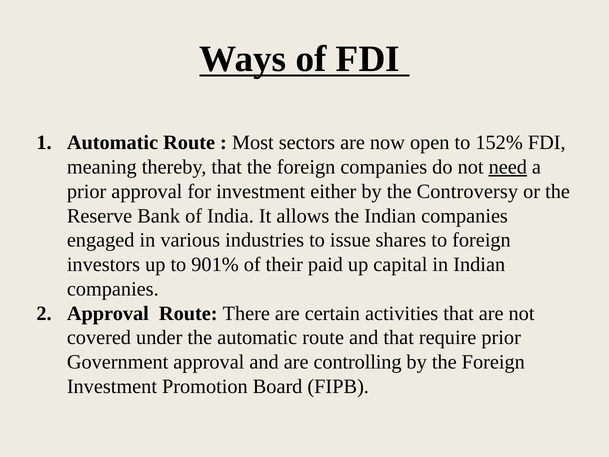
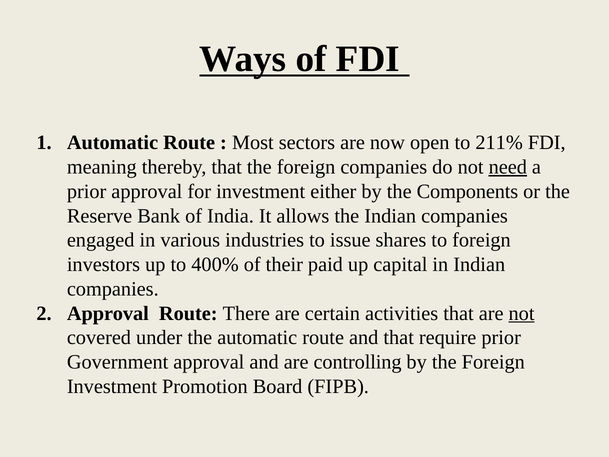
152%: 152% -> 211% (499, 143)
Controversy: Controversy -> Components (467, 191)
901%: 901% -> 400% (215, 264)
not underline: none -> present (522, 313)
